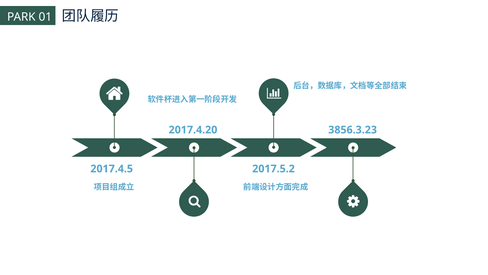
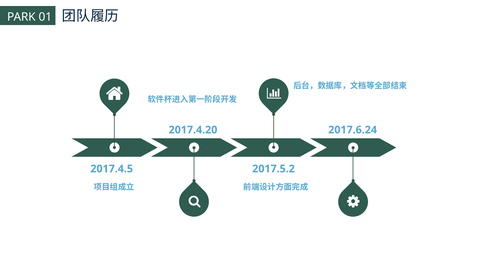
3856.3.23: 3856.3.23 -> 2017.6.24 (353, 130)
